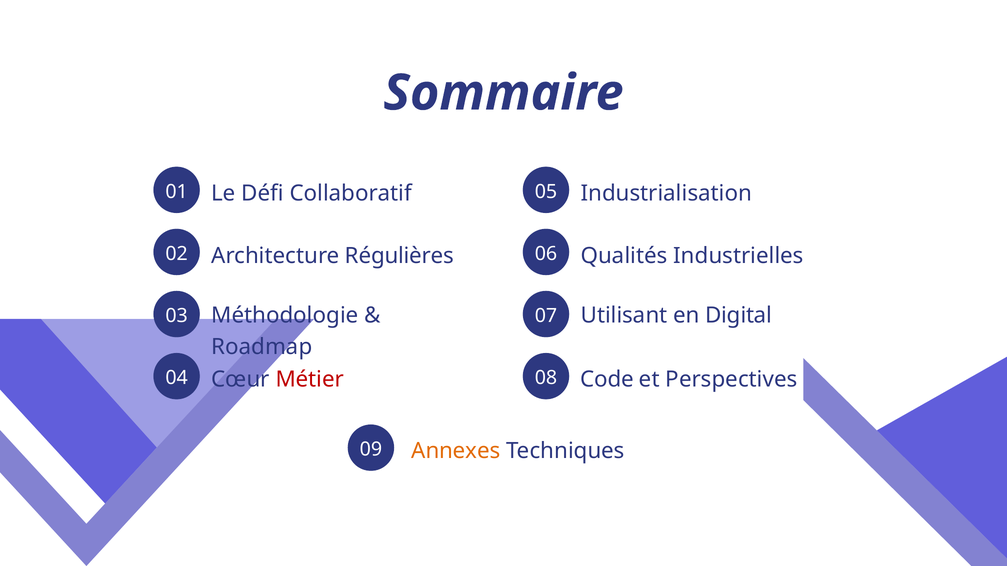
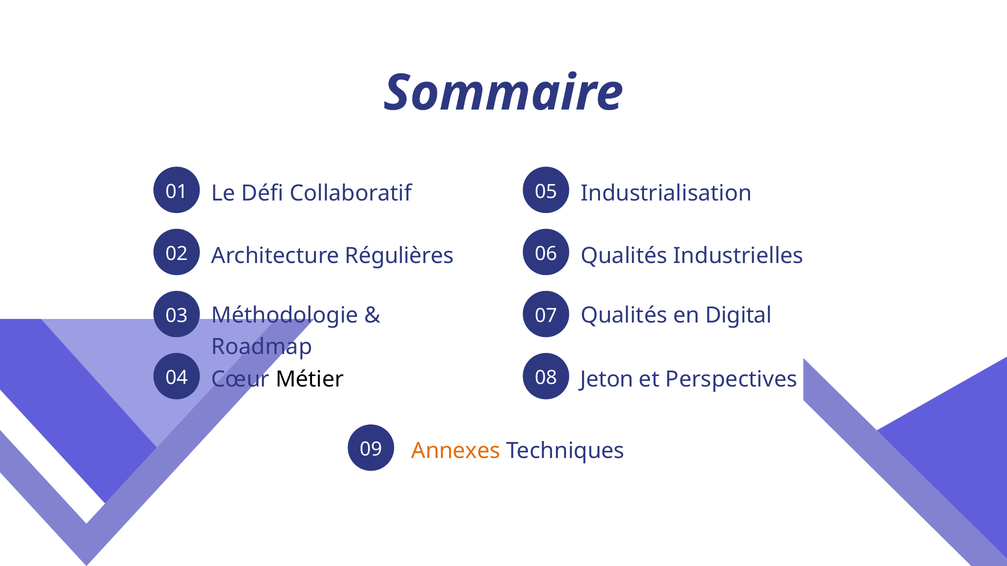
Utilisant: Utilisant -> Qualités (624, 316)
Métier colour: red -> black (310, 379)
Code: Code -> Jeton (607, 379)
